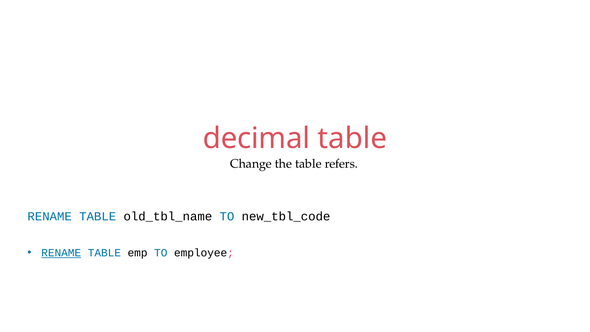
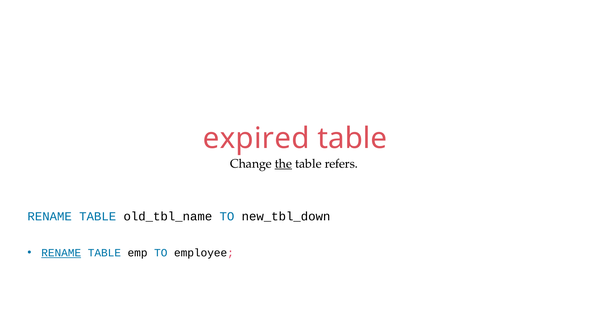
decimal: decimal -> expired (256, 138)
the underline: none -> present (283, 164)
new_tbl_code: new_tbl_code -> new_tbl_down (286, 216)
